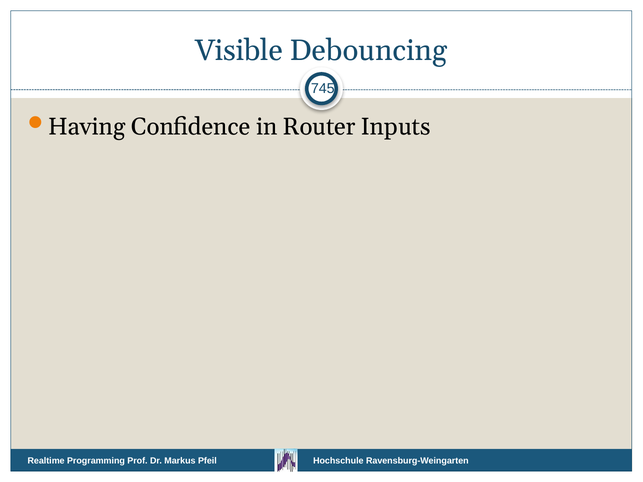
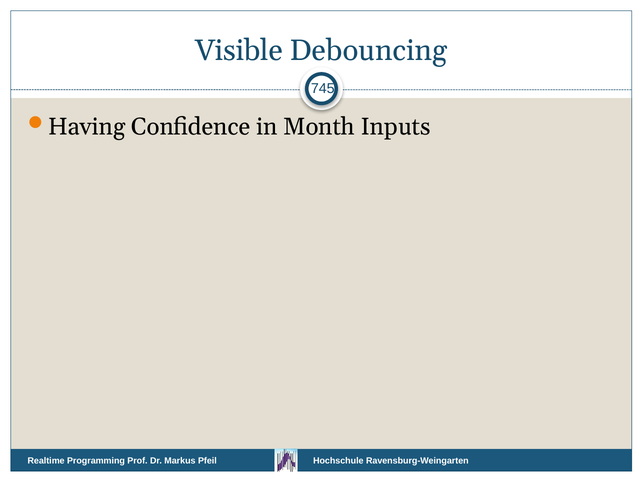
Router: Router -> Month (319, 127)
